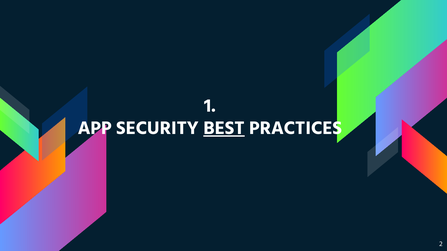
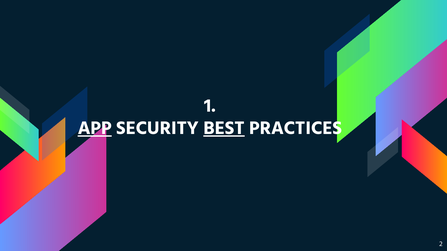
APP underline: none -> present (95, 128)
